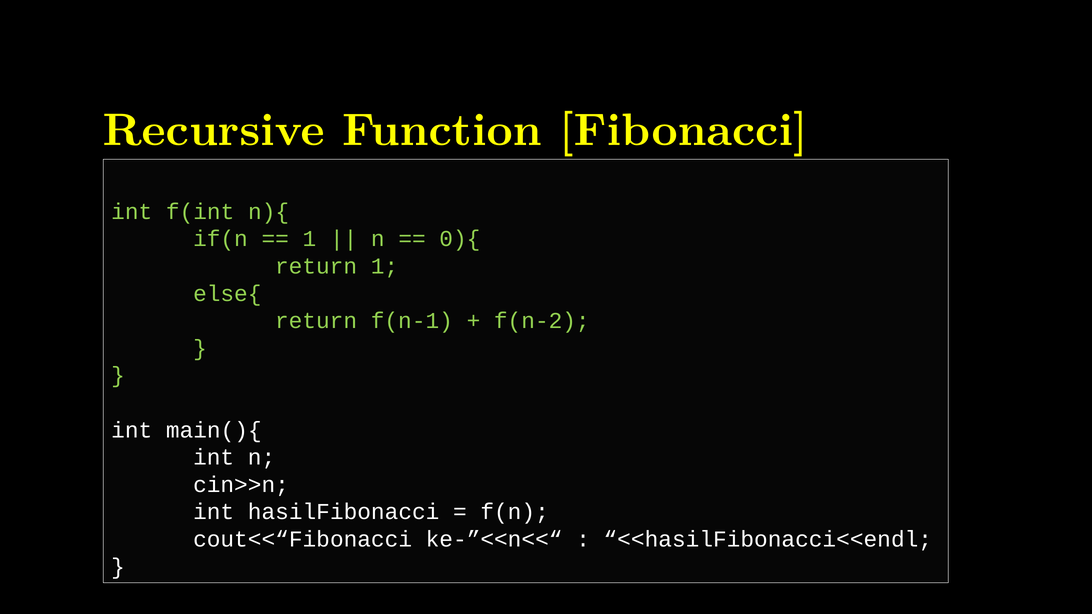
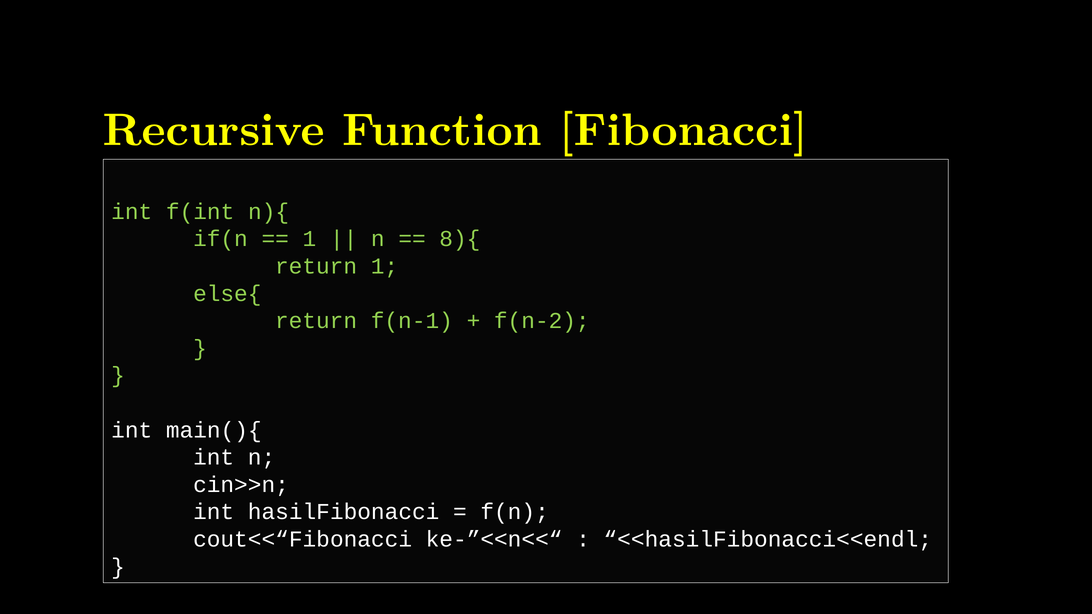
0){: 0){ -> 8){ (460, 239)
